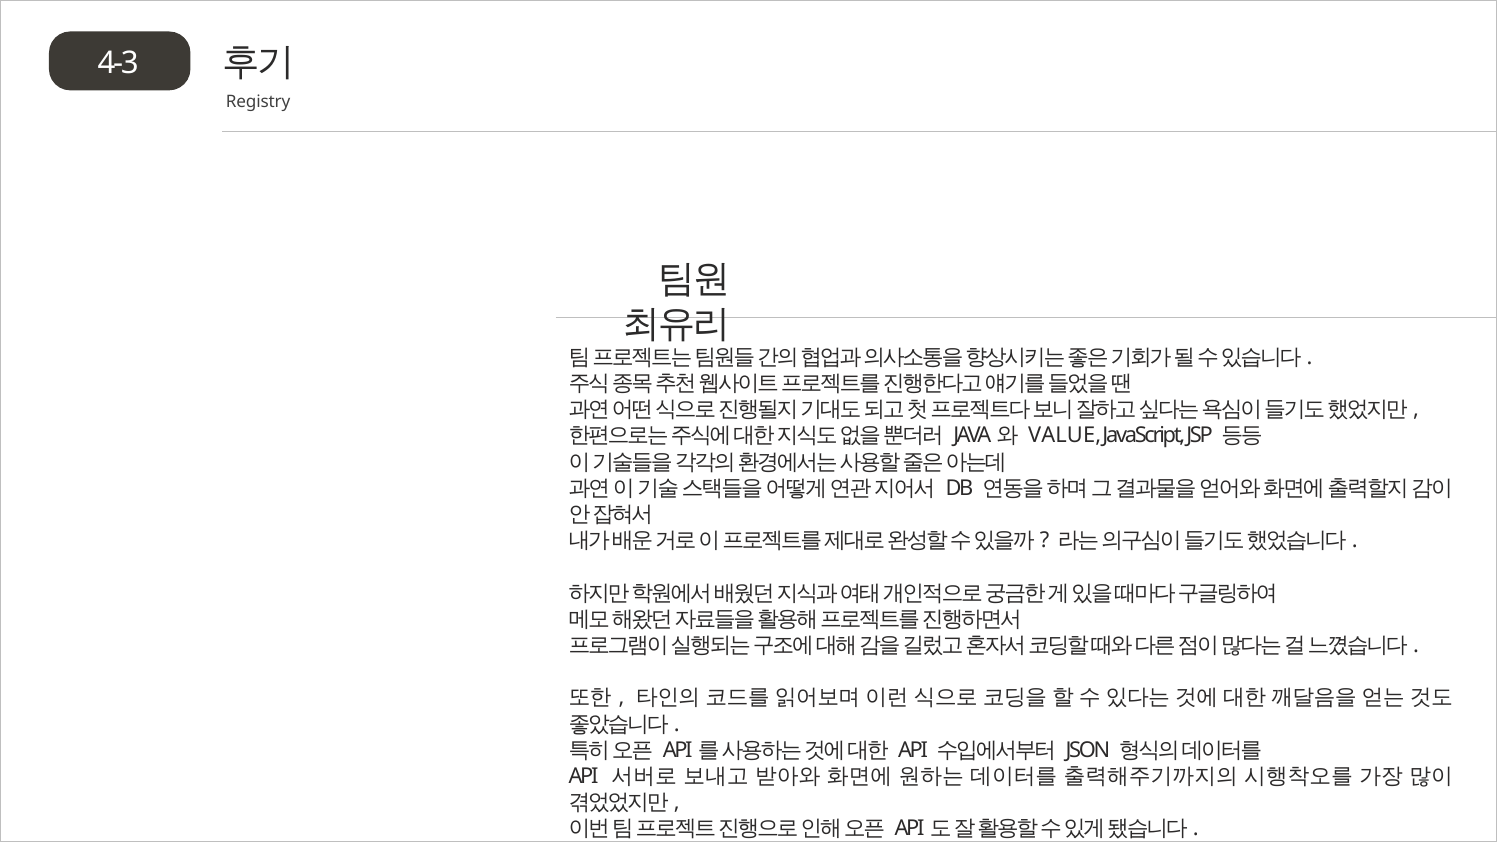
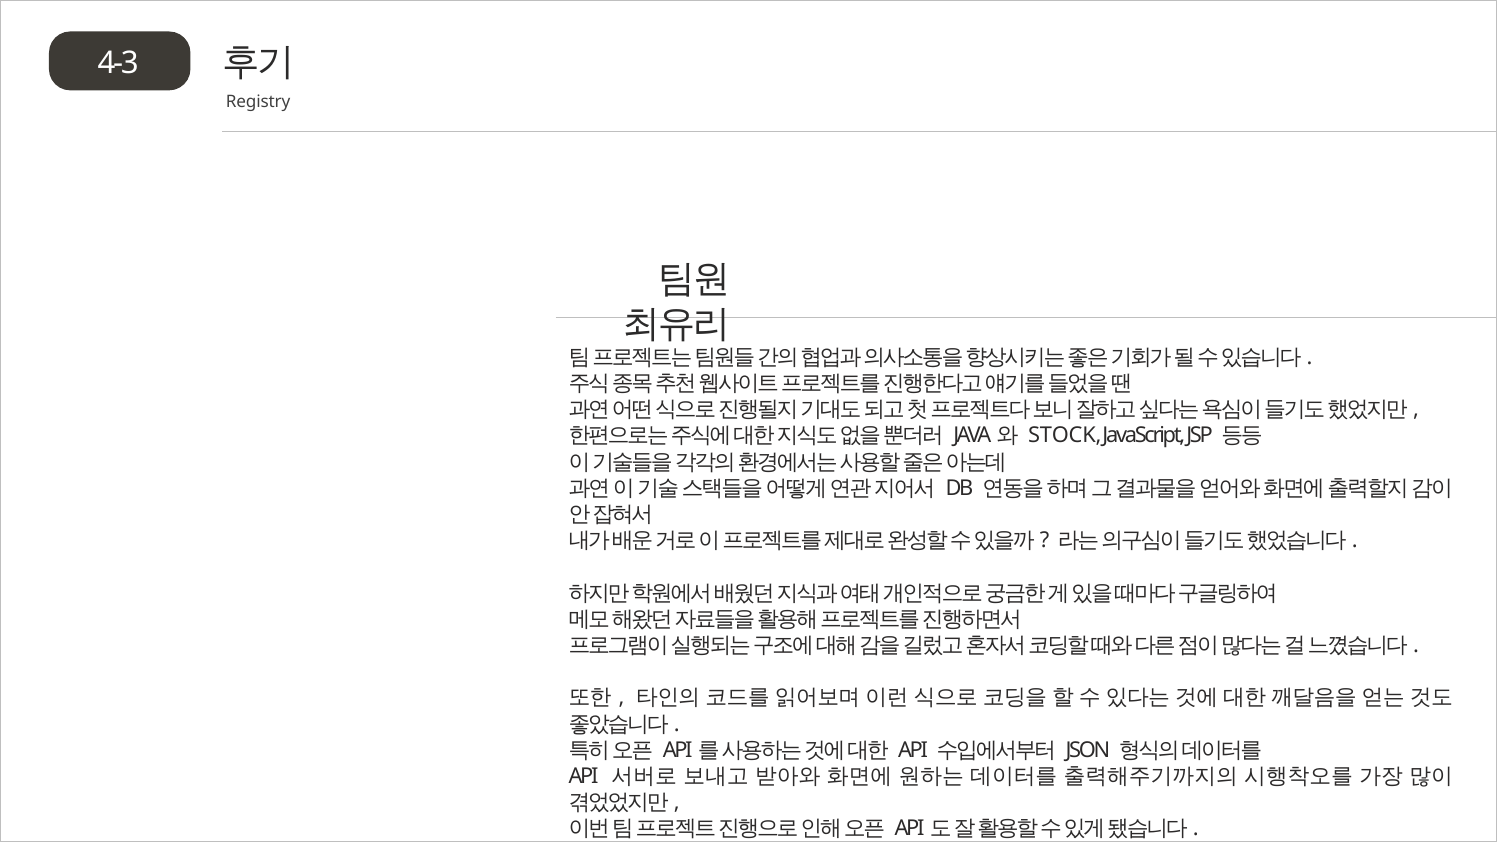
VALUE: VALUE -> STOCK (1065, 436)
